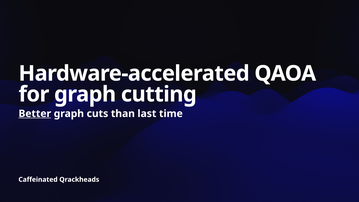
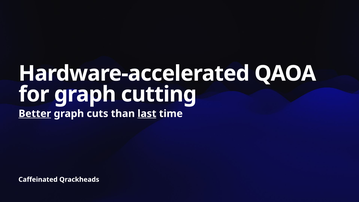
last underline: none -> present (147, 114)
